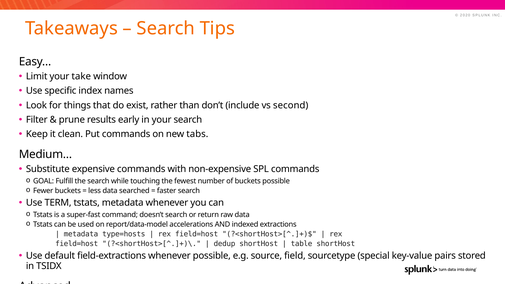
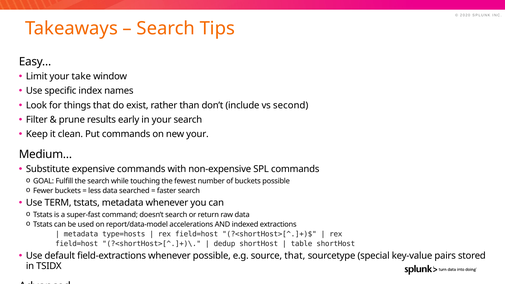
new tabs: tabs -> your (197, 134)
source field: field -> that (295, 256)
